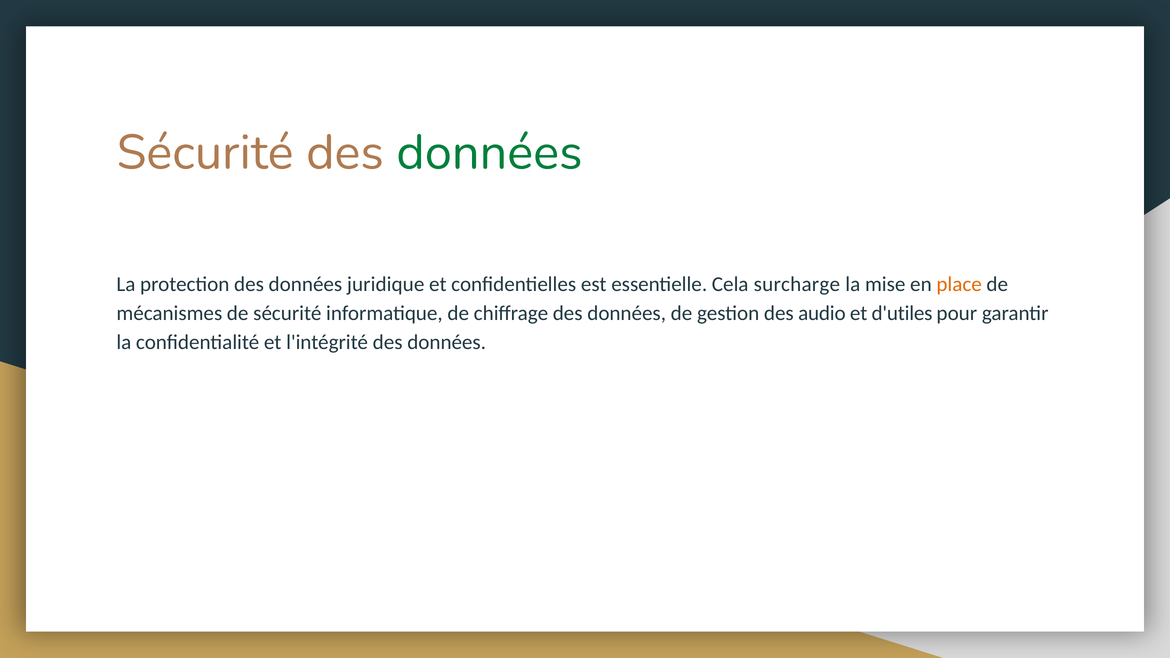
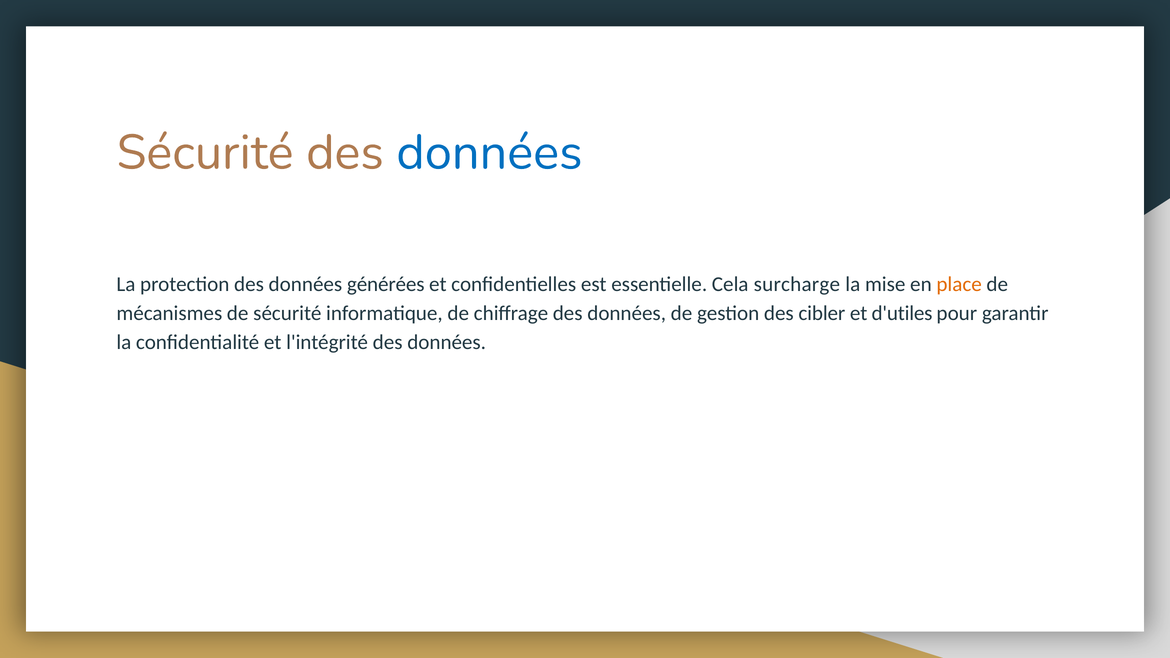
données colour: green -> blue (489, 153)
juridique: juridique -> générées (386, 284)
audio: audio -> cibler (822, 313)
